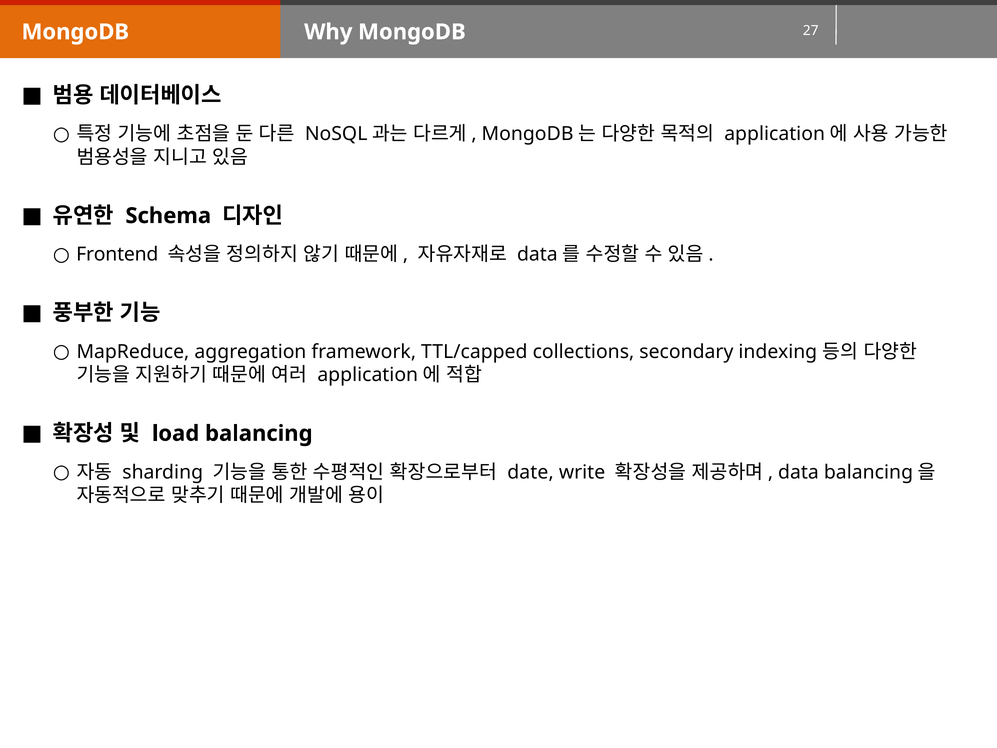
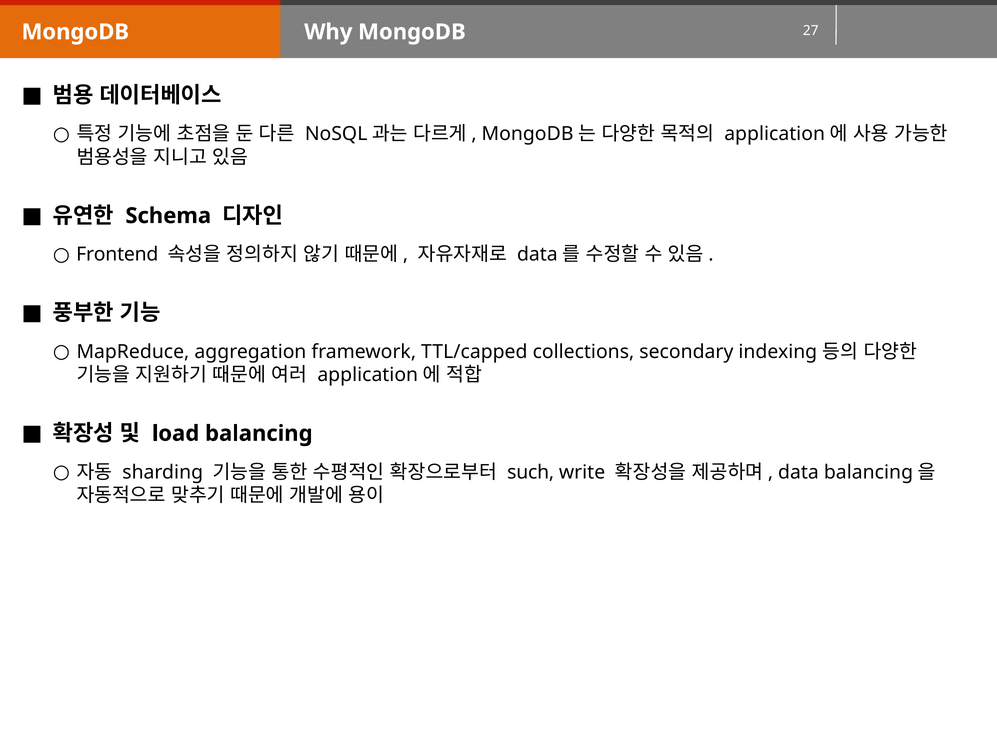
date: date -> such (531, 472)
